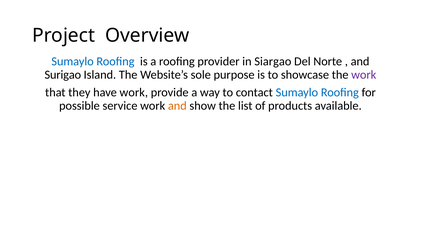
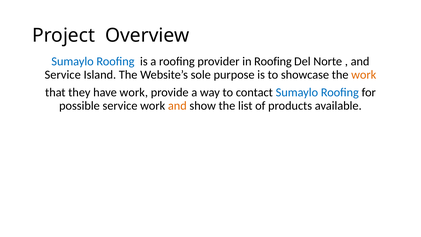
in Siargao: Siargao -> Roofing (273, 61)
Surigao: Surigao -> Service (63, 75)
work colour: purple -> orange (364, 75)
